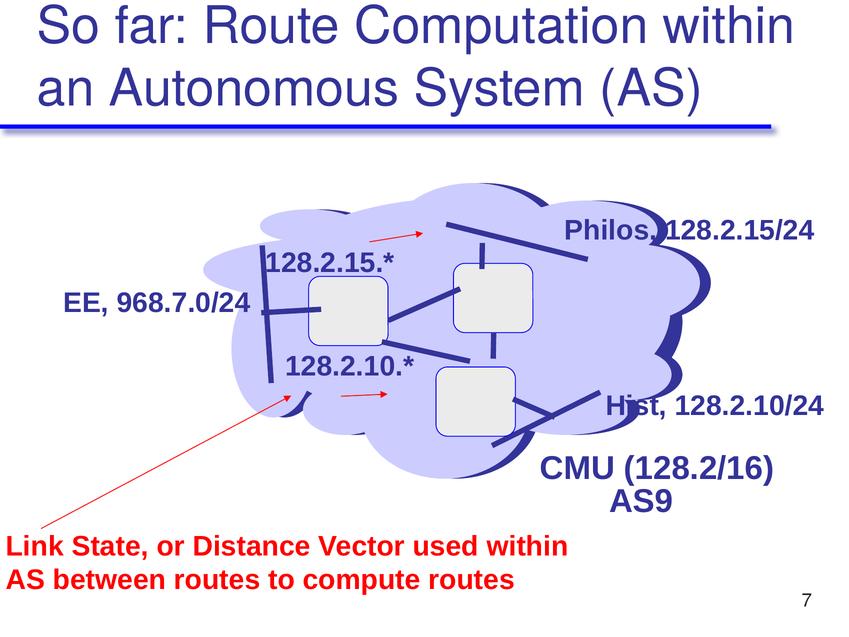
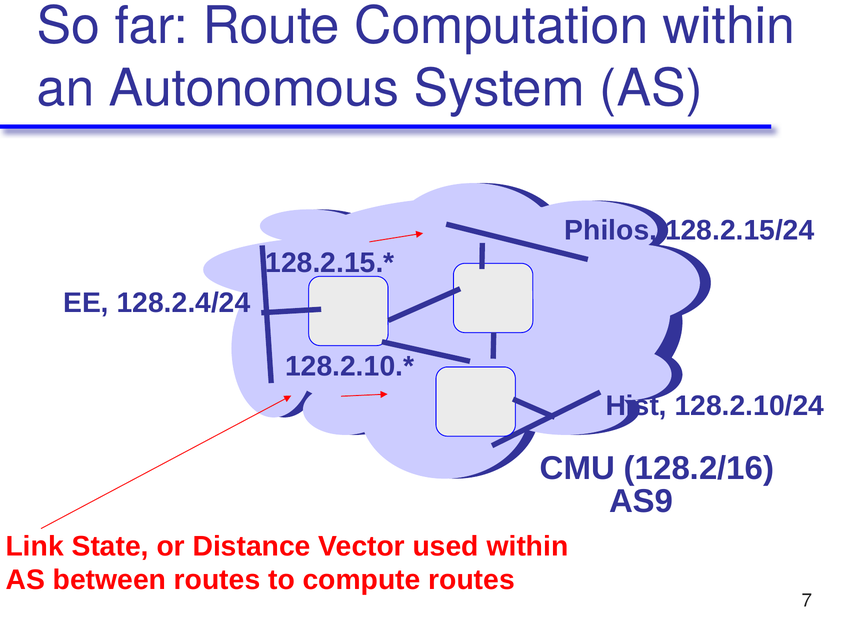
968.7.0/24: 968.7.0/24 -> 128.2.4/24 (184, 303)
